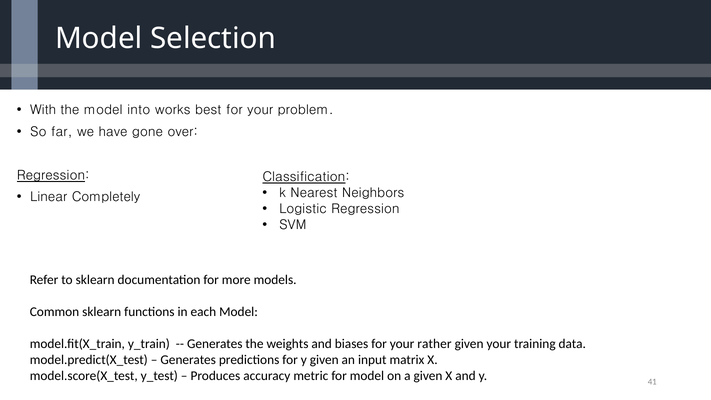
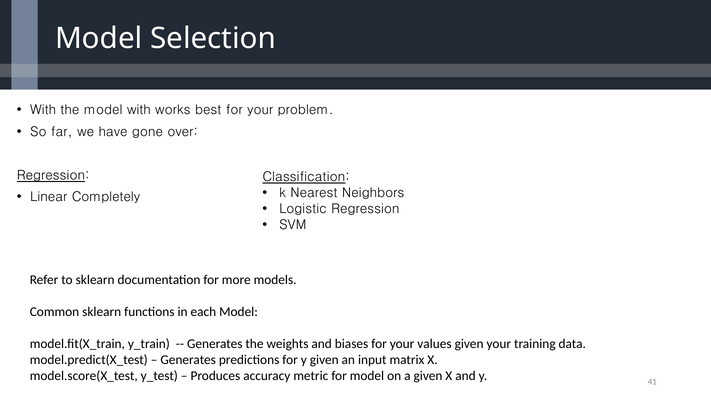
model into: into -> with (139, 110)
rather: rather -> values (435, 344)
